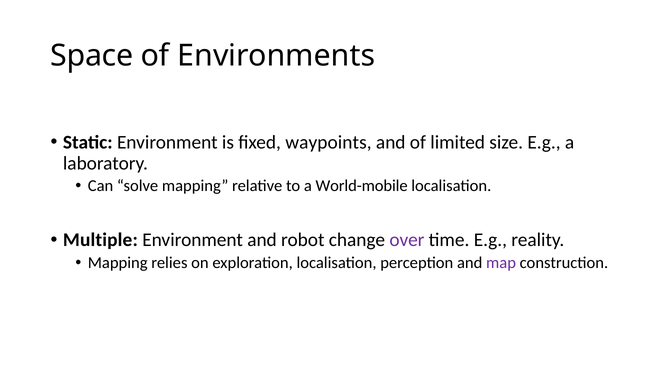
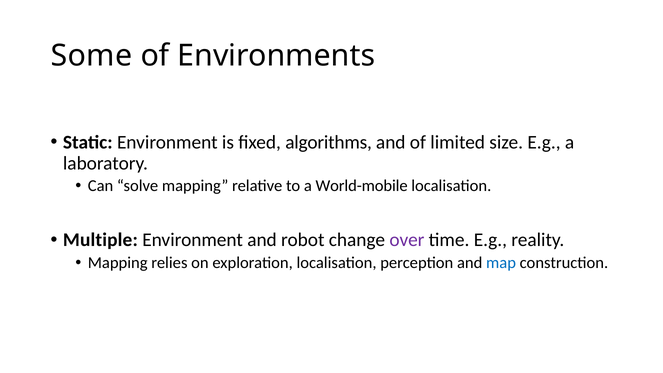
Space: Space -> Some (91, 56)
waypoints: waypoints -> algorithms (329, 142)
map colour: purple -> blue (501, 263)
